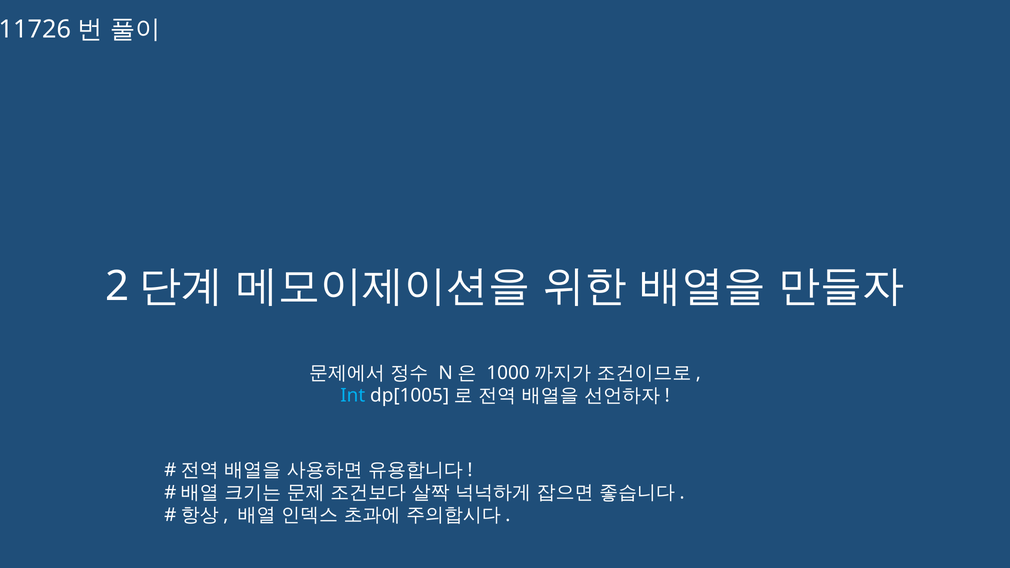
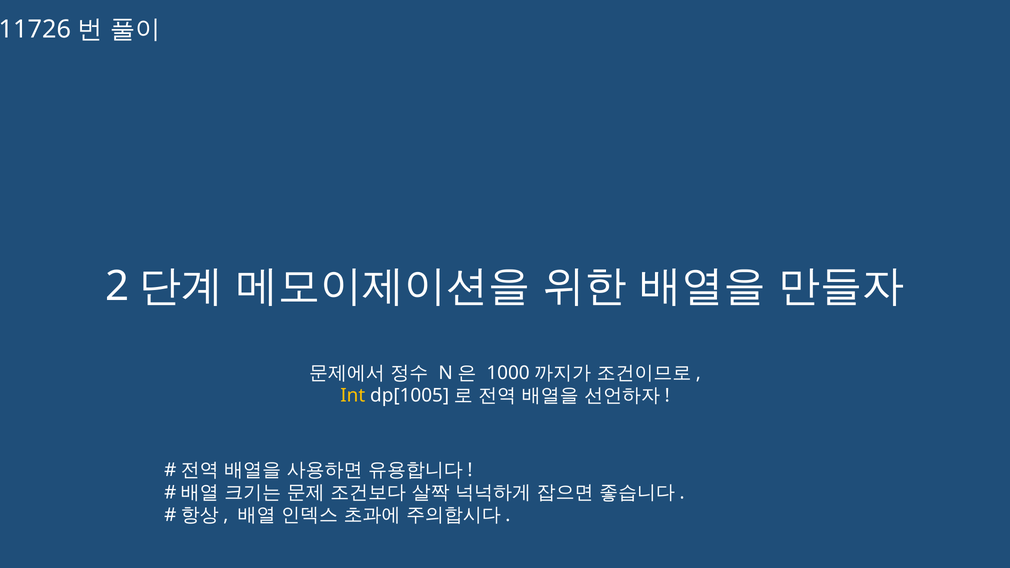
Int colour: light blue -> yellow (353, 396)
